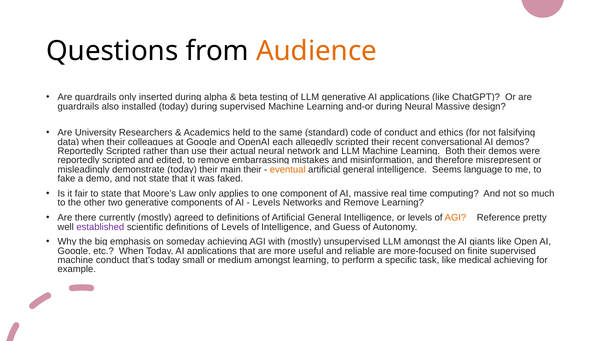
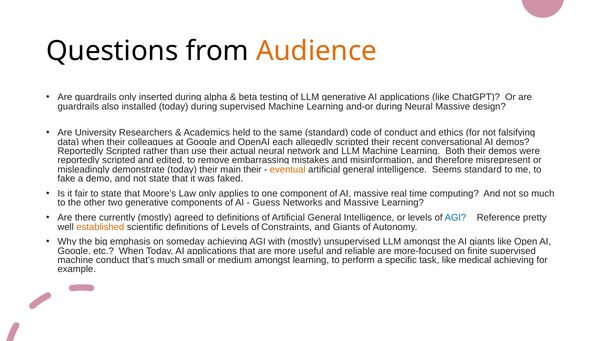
Seems language: language -> standard (483, 169)
Levels: Levels -> Guess (266, 203)
and Remove: Remove -> Massive (361, 203)
AGI colour: orange -> blue (455, 218)
established colour: purple -> orange (100, 227)
of Intelligence: Intelligence -> Constraints (287, 227)
and Guess: Guess -> Giants (346, 227)
that’s today: today -> much (169, 260)
